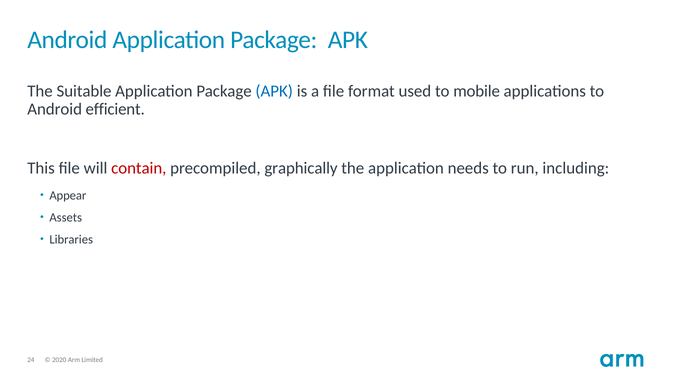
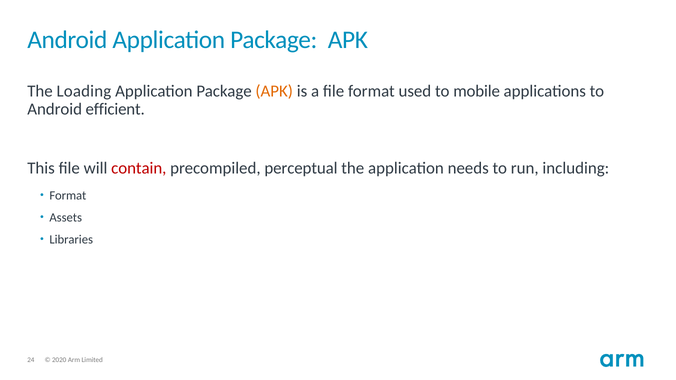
Suitable: Suitable -> Loading (84, 91)
APK colour: blue -> orange (274, 91)
graphically: graphically -> perceptual (301, 168)
Appear: Appear -> Format (68, 196)
